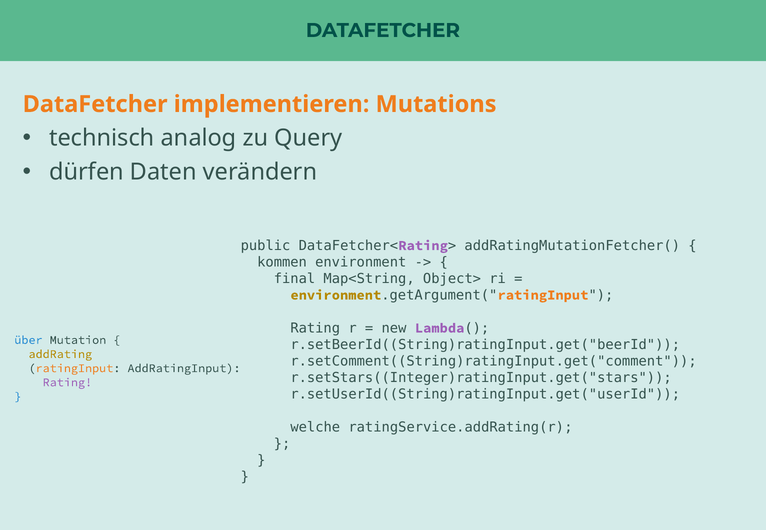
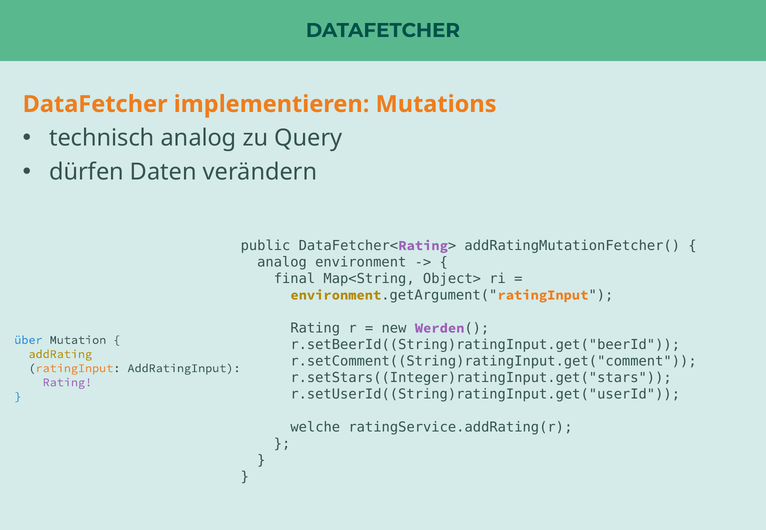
kommen: kommen -> analog (282, 262)
Lambda: Lambda -> Werden (440, 328)
